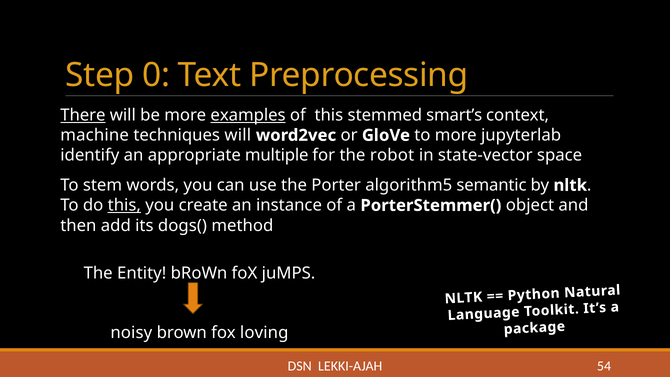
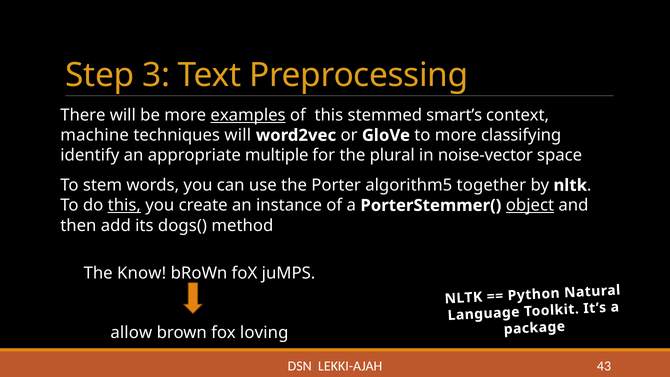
0: 0 -> 3 (156, 75)
There underline: present -> none (83, 115)
jupyterlab: jupyterlab -> classifying (521, 135)
robot: robot -> plural (392, 155)
state-vector: state-vector -> noise-vector (485, 155)
semantic: semantic -> together (491, 185)
object underline: none -> present (530, 205)
Entity: Entity -> Know (142, 273)
noisy: noisy -> allow (131, 333)
54: 54 -> 43 (604, 366)
